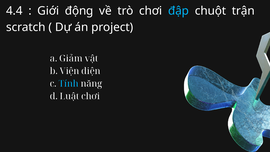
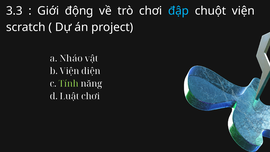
4.4: 4.4 -> 3.3 (14, 11)
chuột trận: trận -> viện (243, 11)
Giảm: Giảm -> Nháo (71, 58)
Tính colour: light blue -> light green (69, 84)
